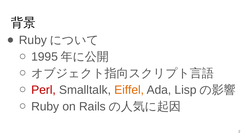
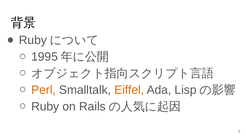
Perl colour: red -> orange (44, 89)
